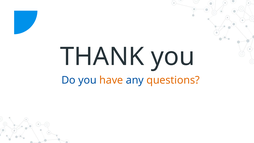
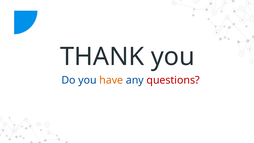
questions colour: orange -> red (173, 80)
